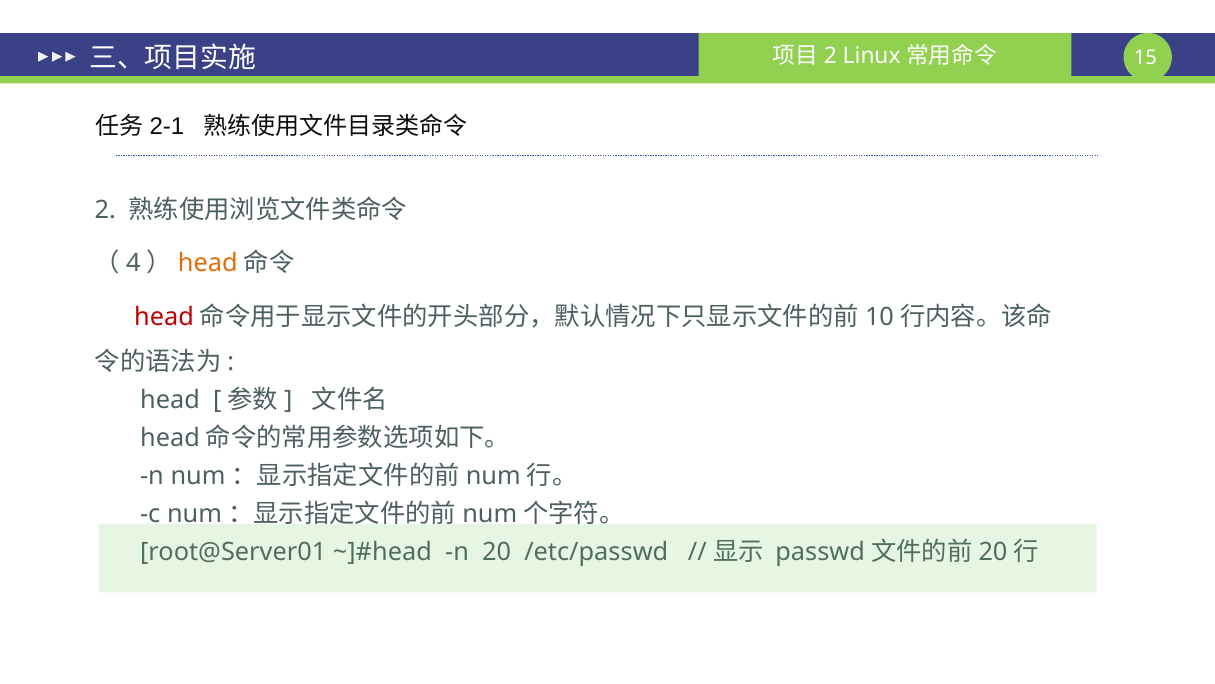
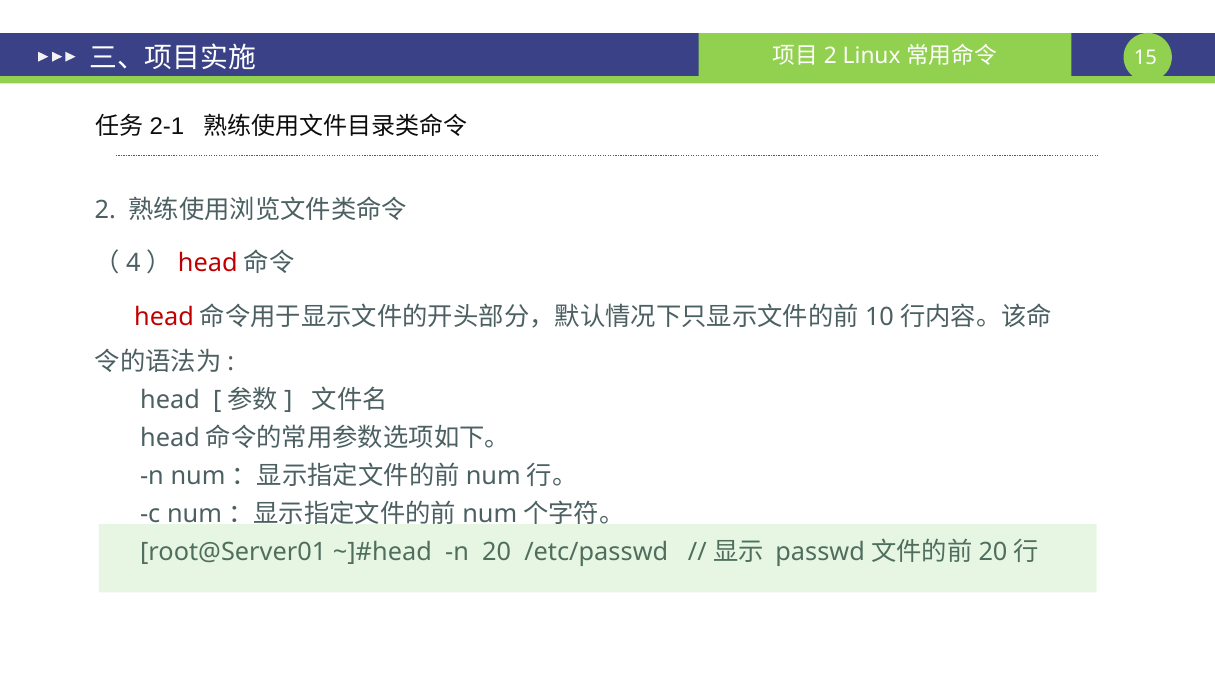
head colour: orange -> red (208, 263)
